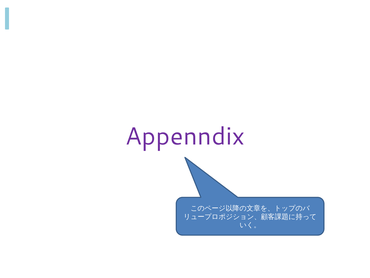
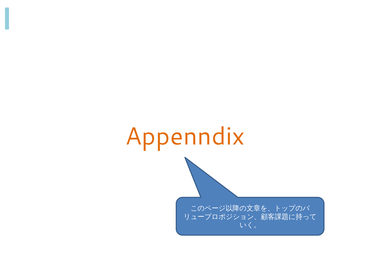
Appenndix colour: purple -> orange (185, 136)
